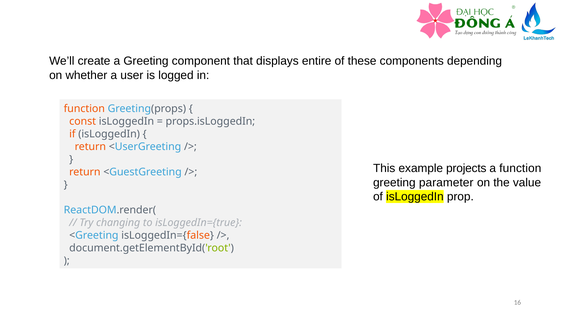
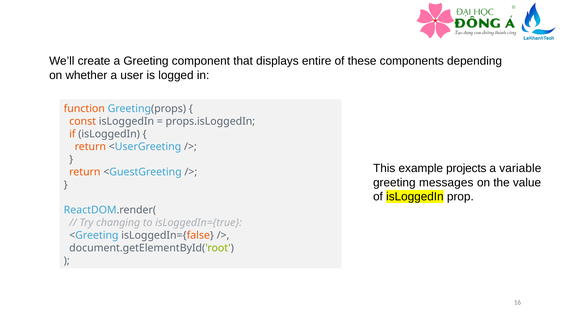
a function: function -> variable (520, 169)
parameter: parameter -> messages (446, 183)
